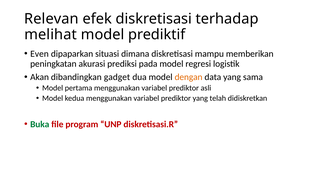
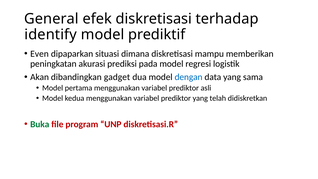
Relevan: Relevan -> General (51, 19)
melihat: melihat -> identify (51, 35)
dengan colour: orange -> blue (189, 77)
